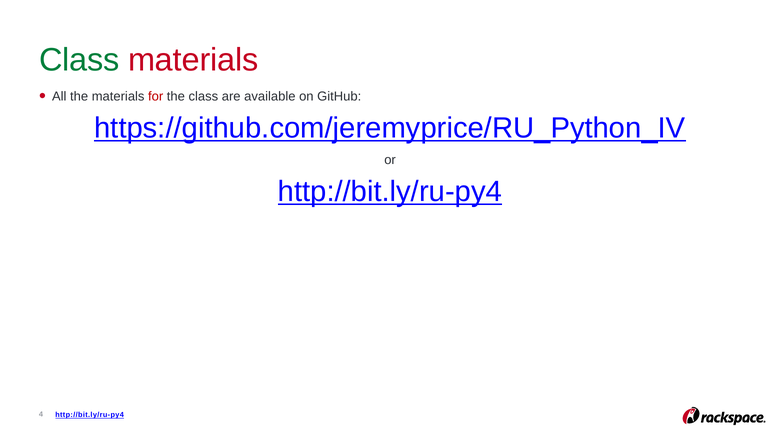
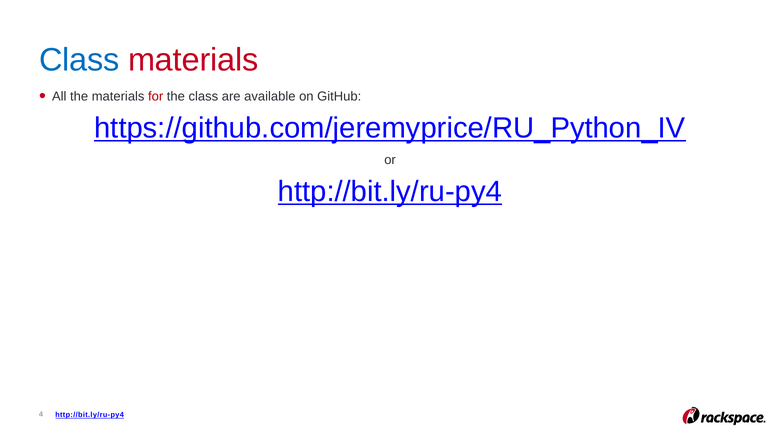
Class colour: green -> blue (79, 60)
